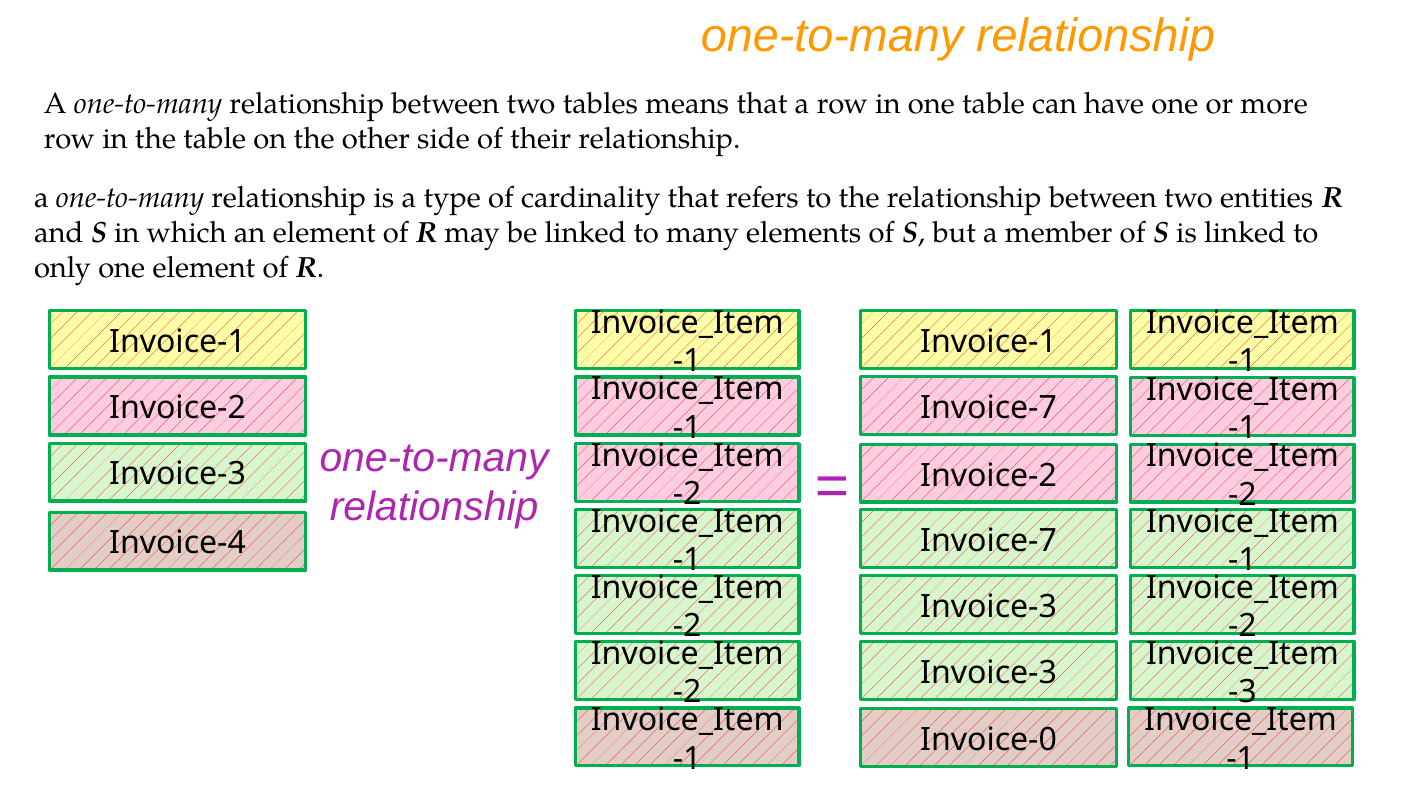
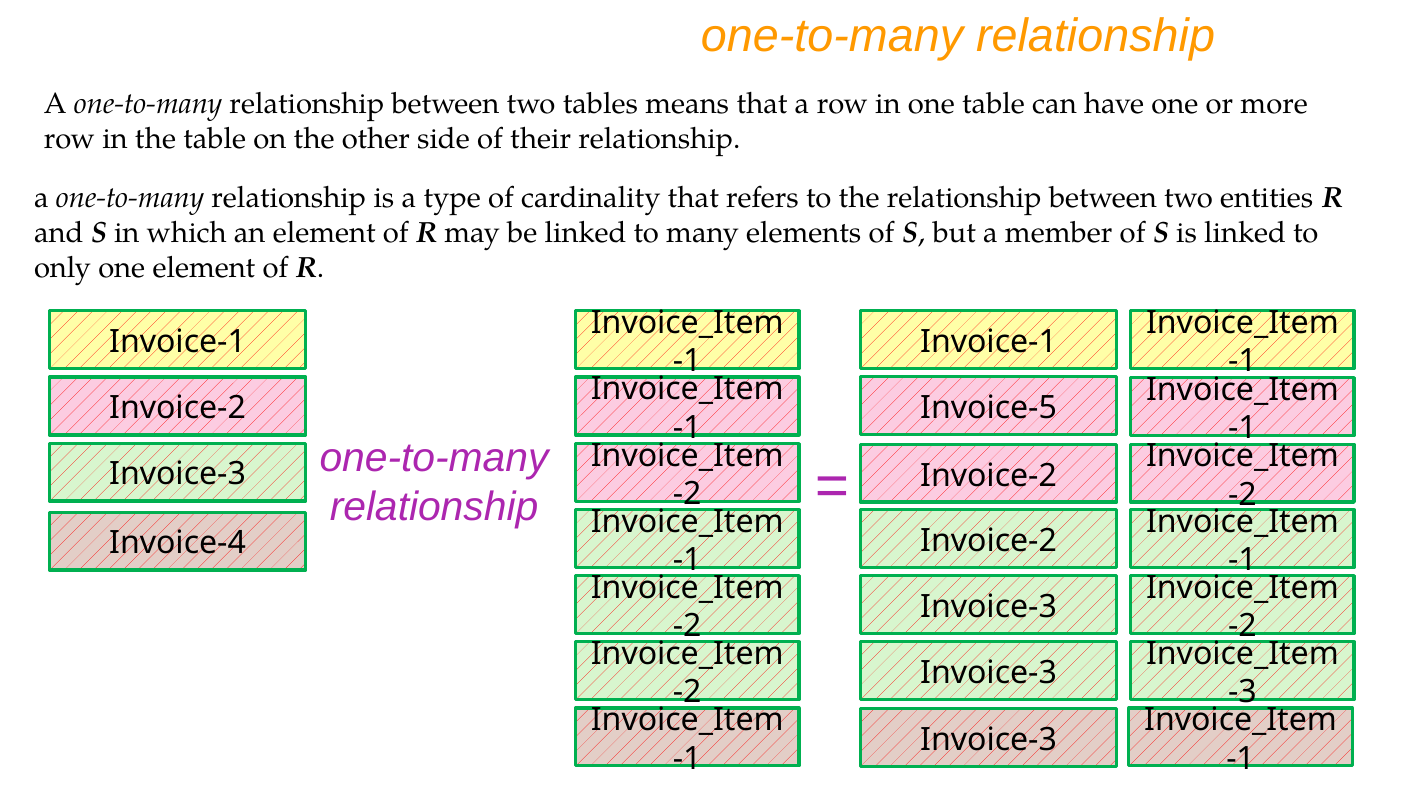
Invoice-7: Invoice-7 -> Invoice-5 (989, 408)
Invoice-7: Invoice-7 -> Invoice-2 (989, 541)
Invoice-0: Invoice-0 -> Invoice-3 (989, 740)
